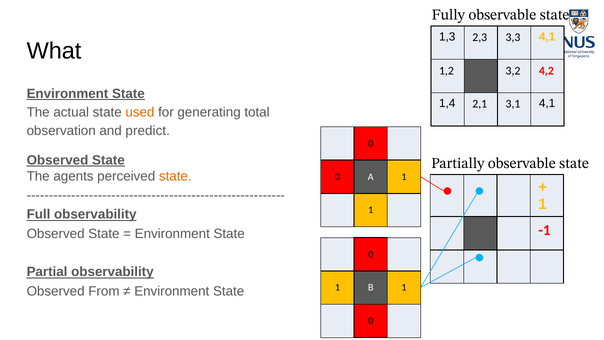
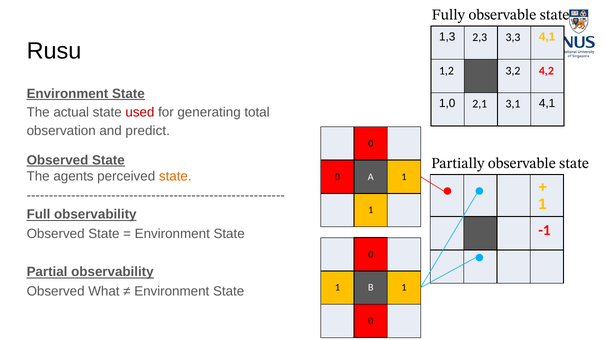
What: What -> Rusu (54, 51)
1,4: 1,4 -> 1,0 (447, 103)
used colour: orange -> red (140, 112)
From: From -> What (104, 291)
